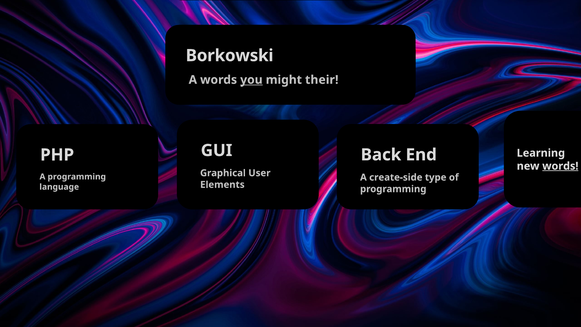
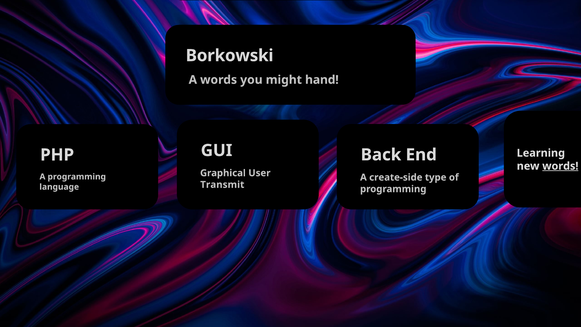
you underline: present -> none (251, 80)
their: their -> hand (322, 80)
Elements: Elements -> Transmit (222, 185)
